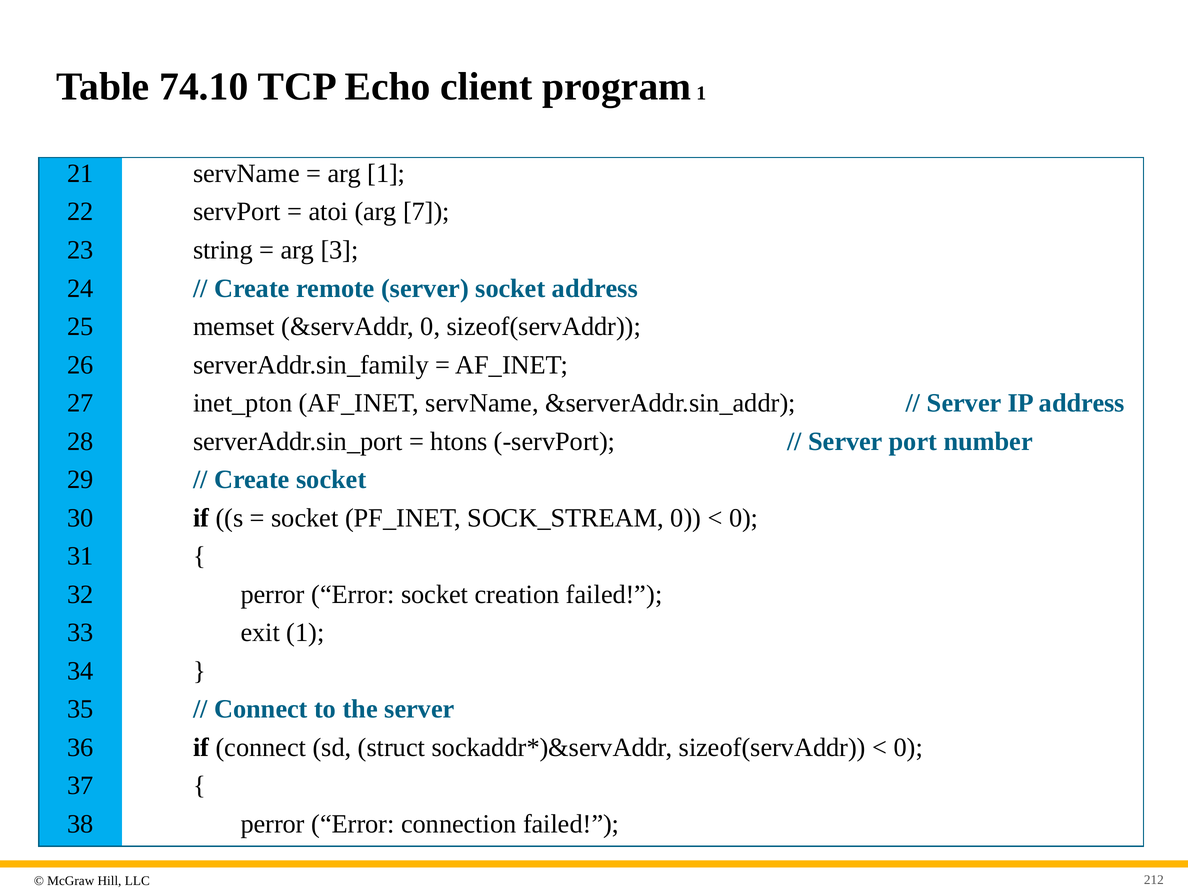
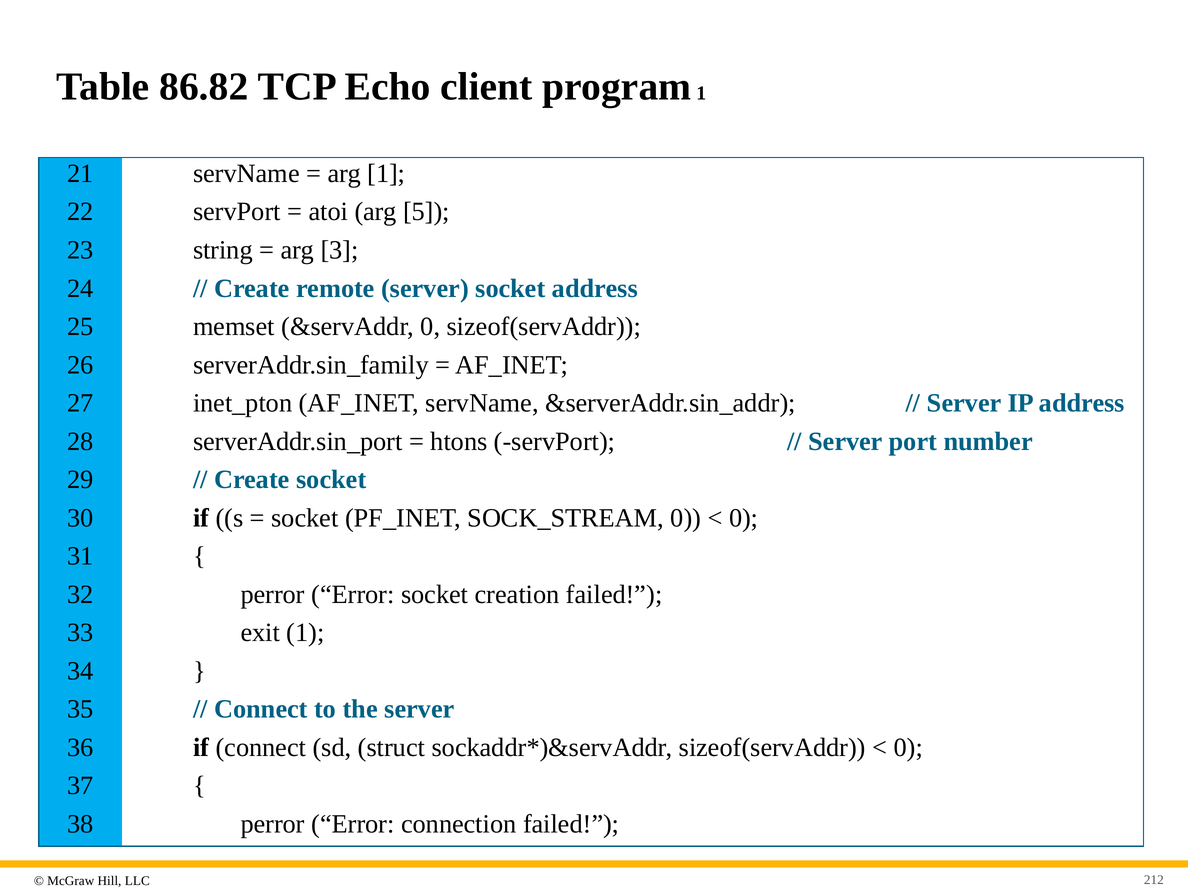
74.10: 74.10 -> 86.82 (204, 86)
7: 7 -> 5 (426, 212)
